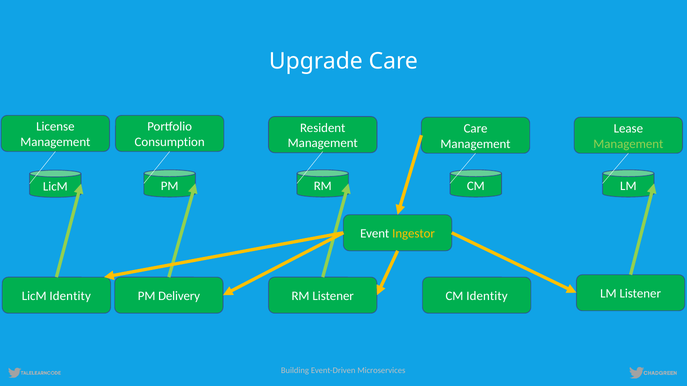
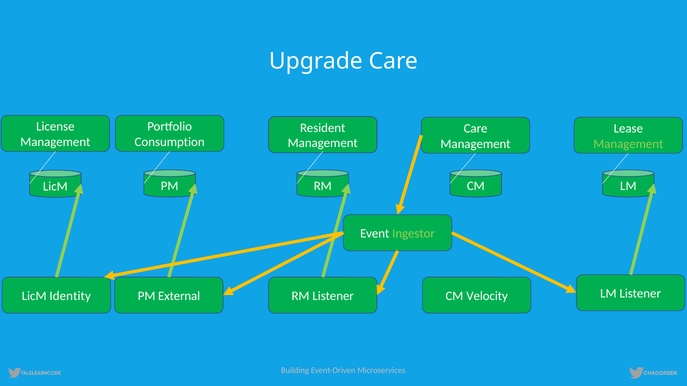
Ingestor colour: yellow -> light green (414, 234)
Delivery: Delivery -> External (179, 296)
CM Identity: Identity -> Velocity (487, 296)
